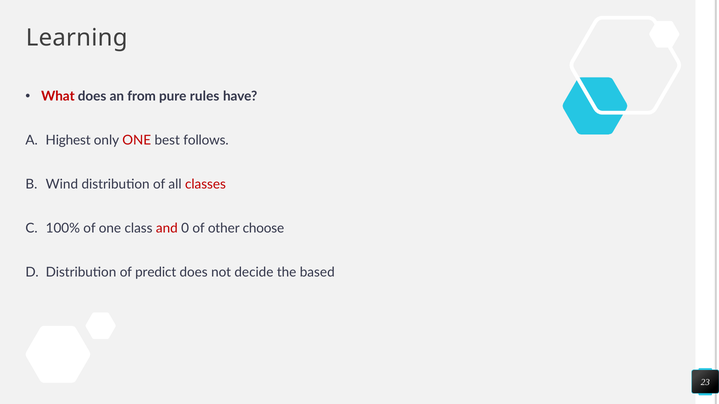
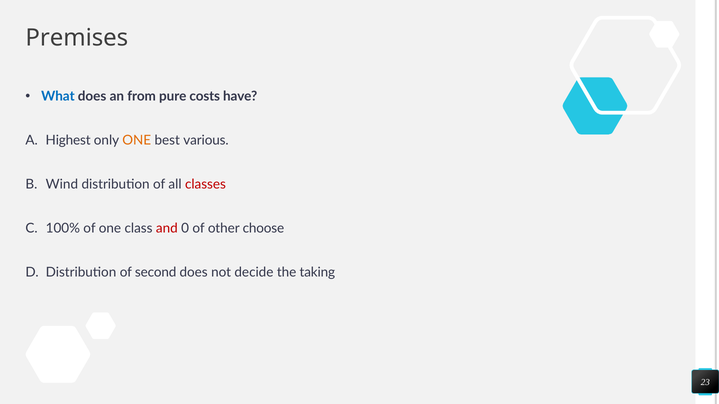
Learning: Learning -> Premises (77, 38)
What colour: red -> blue (58, 96)
rules: rules -> costs (205, 96)
ONE colour: red -> orange (137, 140)
follows: follows -> various (206, 140)
predict: predict -> second (156, 273)
based: based -> taking (317, 273)
